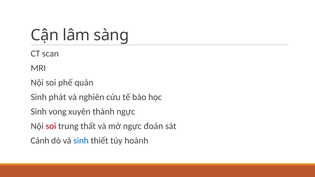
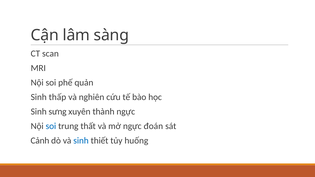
phát: phát -> thấp (57, 97)
vong: vong -> sưng (58, 112)
soi colour: red -> blue (51, 126)
hoành: hoành -> huống (136, 141)
